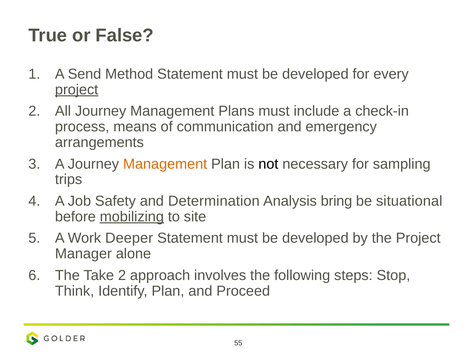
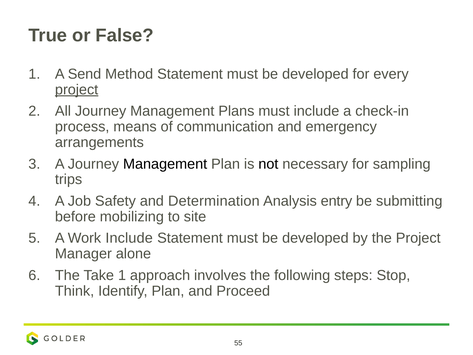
Management colour: orange -> black (165, 164)
bring: bring -> entry (336, 201)
situational: situational -> submitting (409, 201)
mobilizing underline: present -> none (132, 216)
Work Deeper: Deeper -> Include (129, 238)
Take 2: 2 -> 1 (122, 275)
